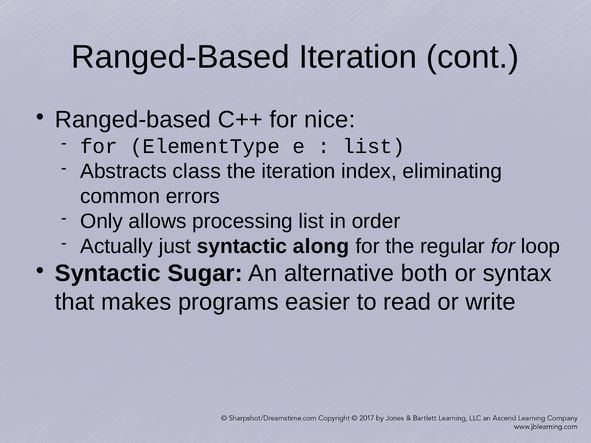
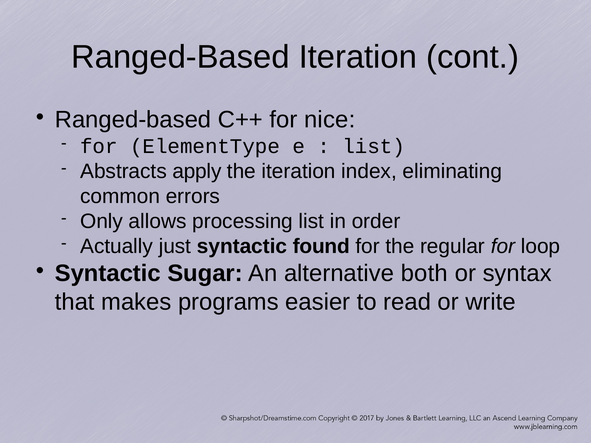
class: class -> apply (197, 171)
along: along -> found (321, 246)
